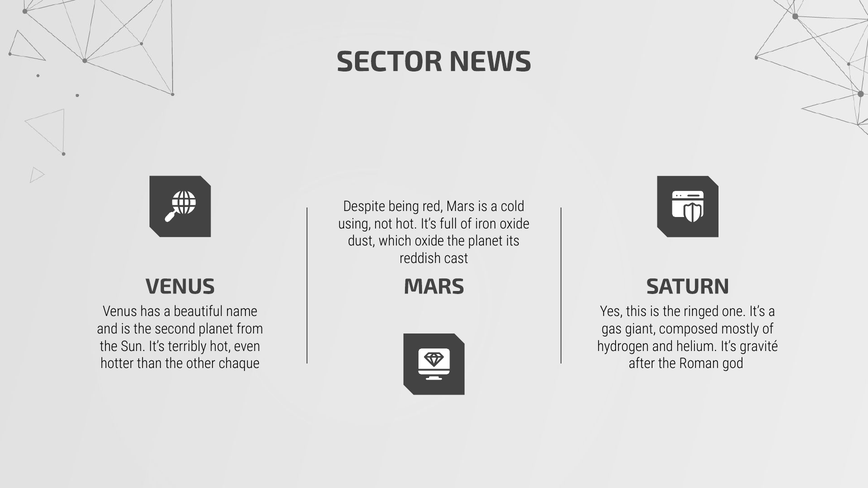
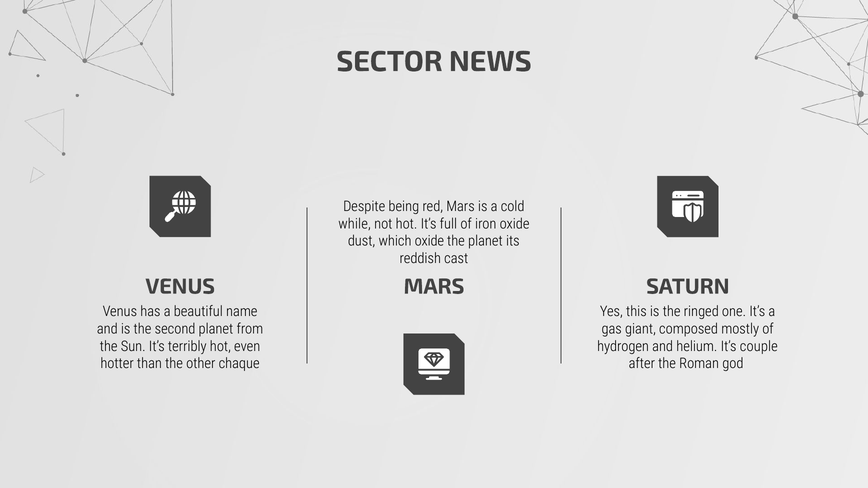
using: using -> while (355, 224)
gravité: gravité -> couple (759, 346)
